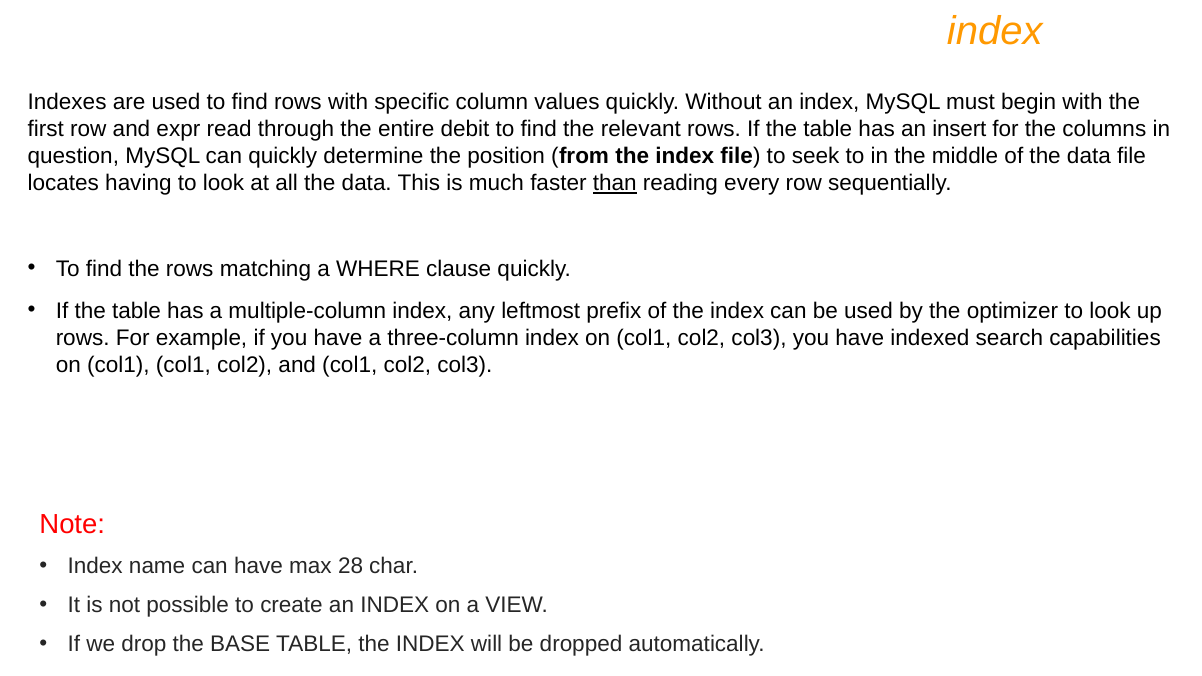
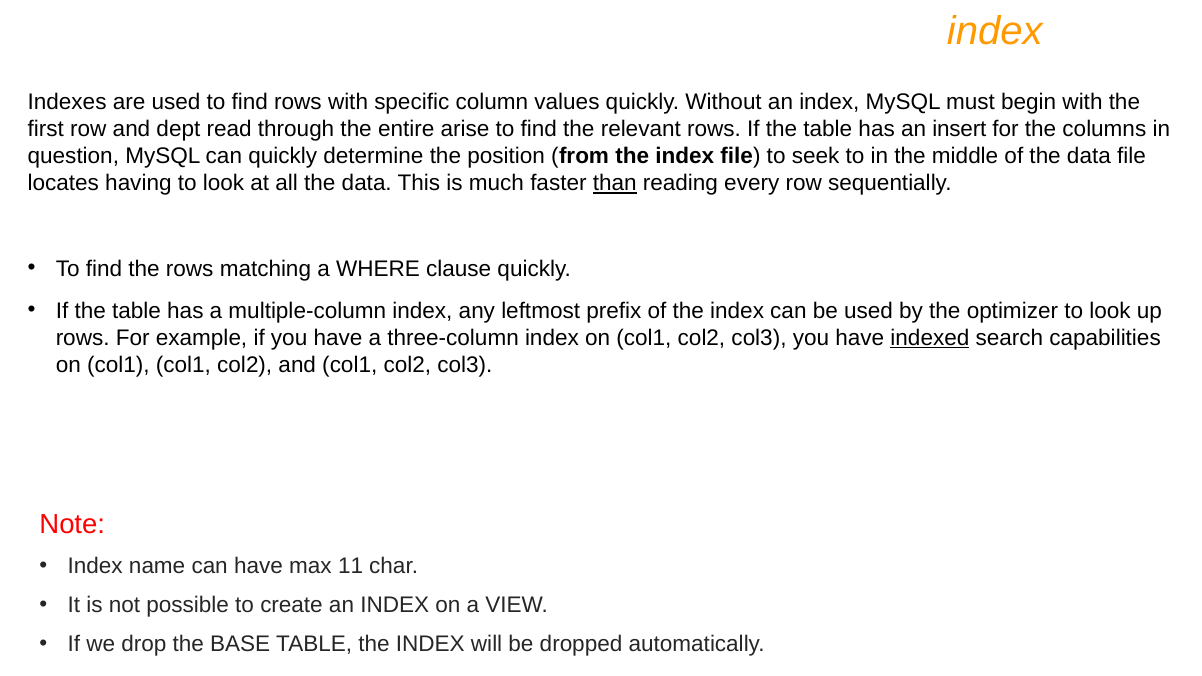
expr: expr -> dept (178, 129)
debit: debit -> arise (465, 129)
indexed underline: none -> present (930, 338)
28: 28 -> 11 (351, 566)
